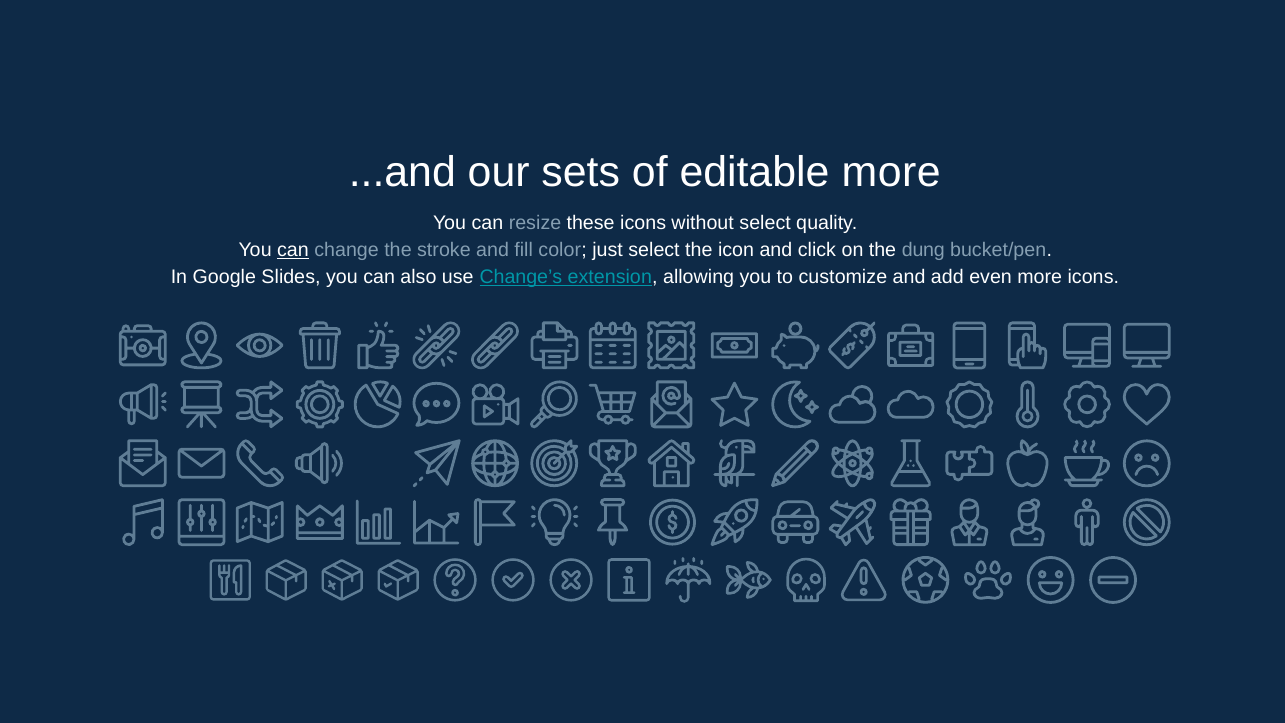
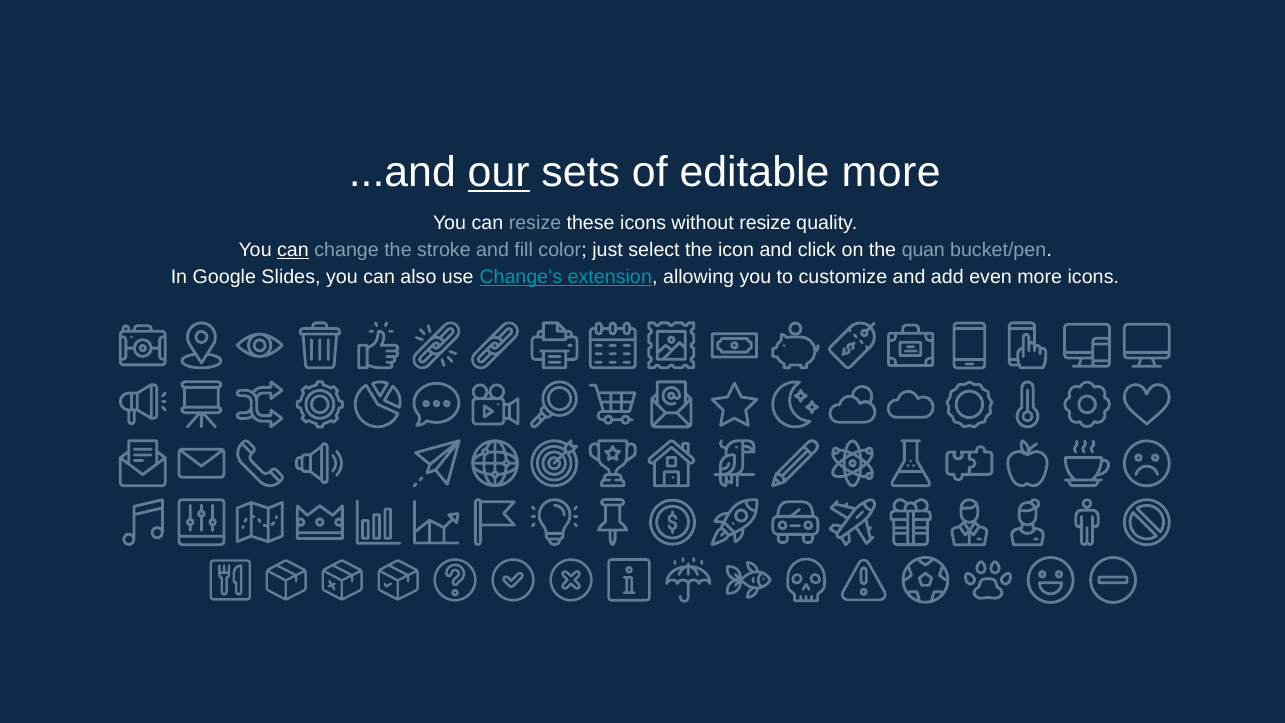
our underline: none -> present (499, 173)
without select: select -> resize (765, 223)
dung: dung -> quan (923, 250)
